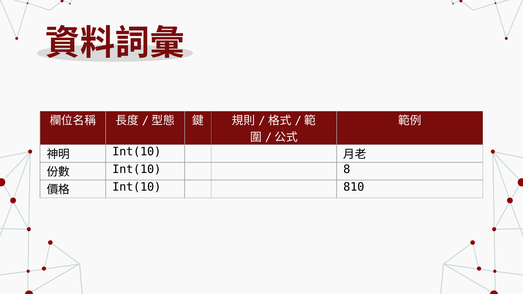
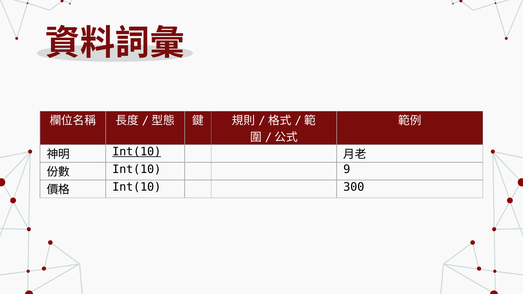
Int(10 underline: none -> present (137, 152)
8: 8 -> 9 (347, 169)
810: 810 -> 300 (354, 187)
